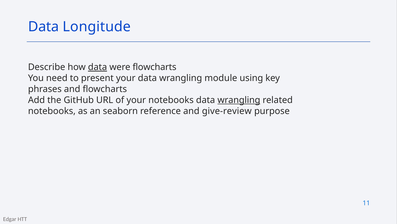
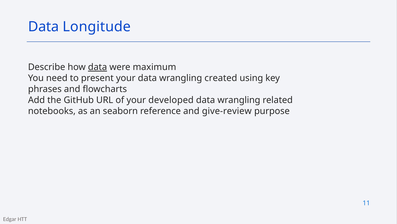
were flowcharts: flowcharts -> maximum (154, 67)
module: module -> created (221, 78)
your notebooks: notebooks -> developed (171, 100)
wrangling underline: present -> none (239, 100)
